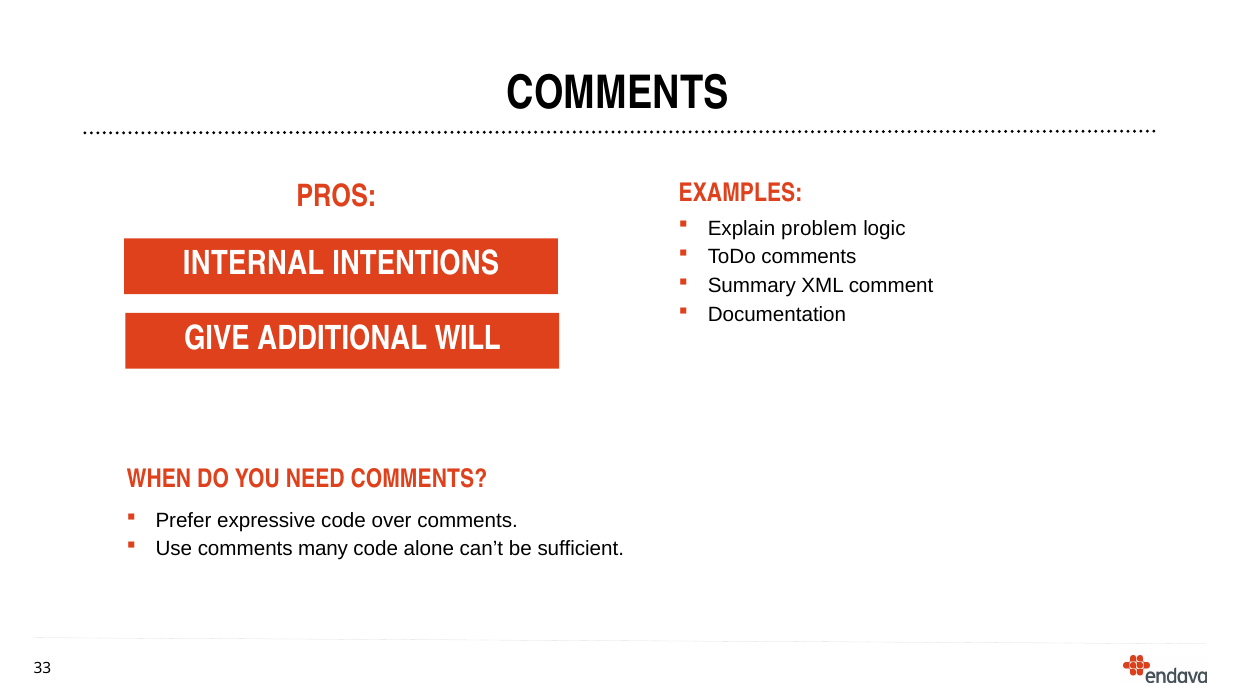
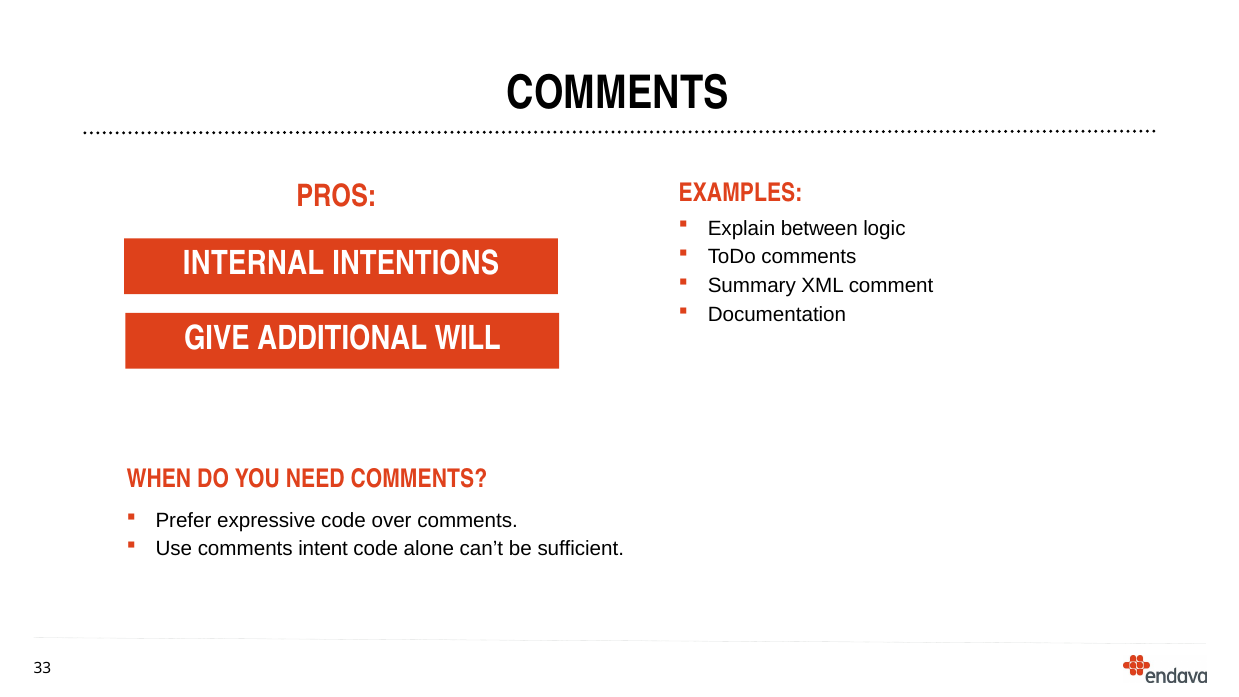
problem: problem -> between (819, 228)
many: many -> intent (323, 549)
